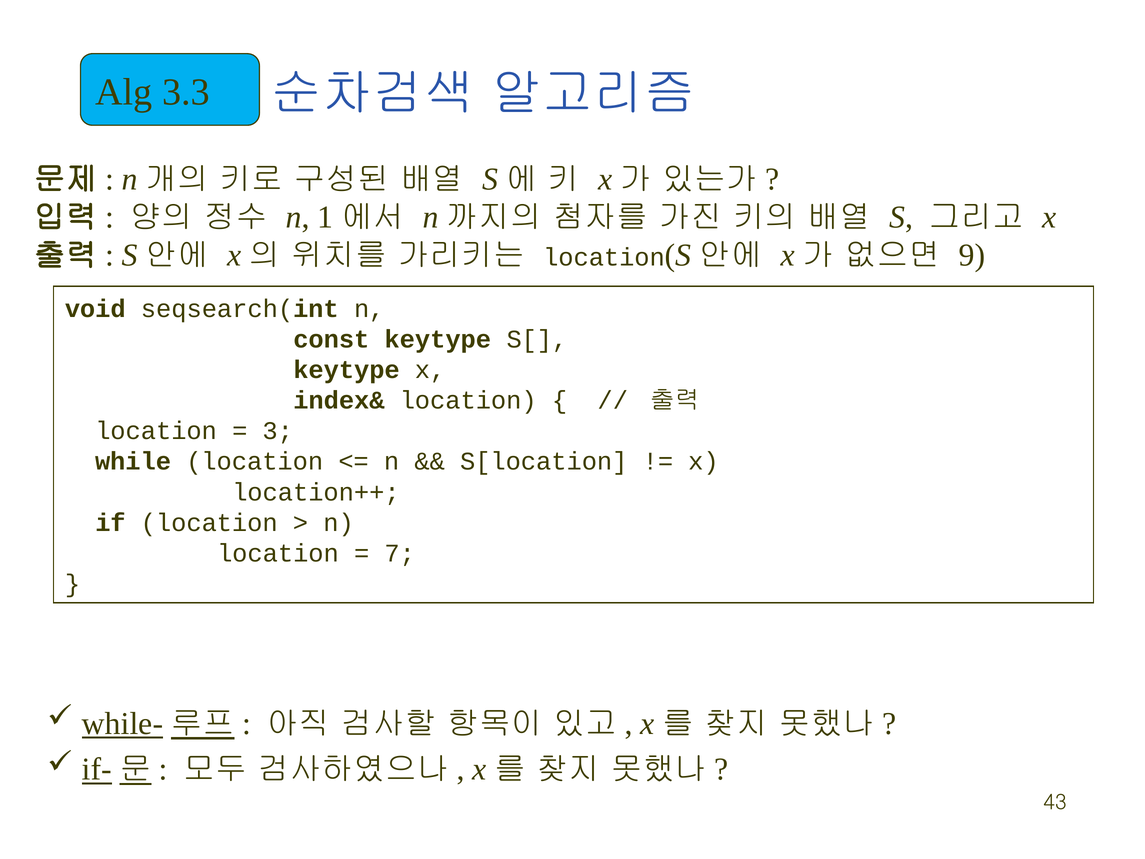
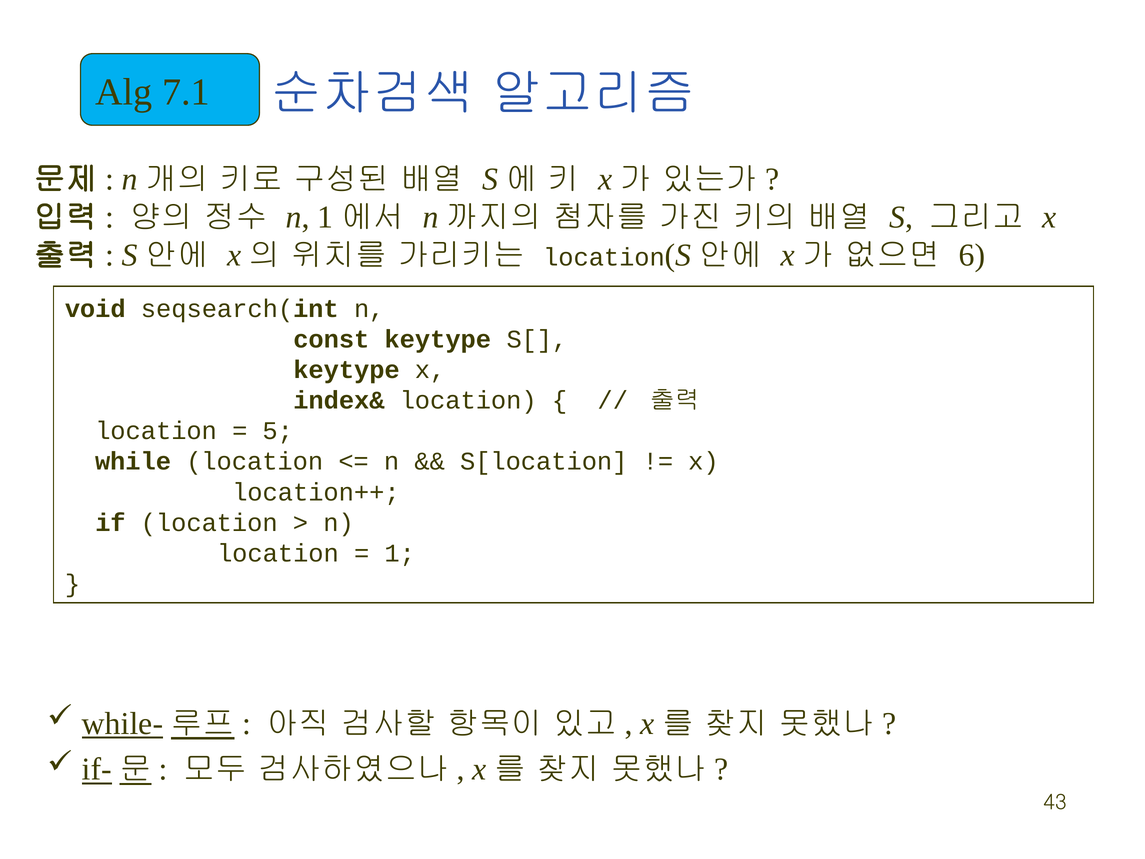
3.3: 3.3 -> 7.1 (186, 92)
9: 9 -> 6 (972, 255)
3: 3 -> 5 (278, 431)
7: 7 -> 1 (400, 553)
